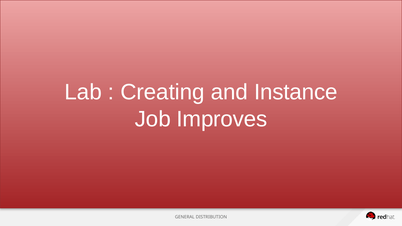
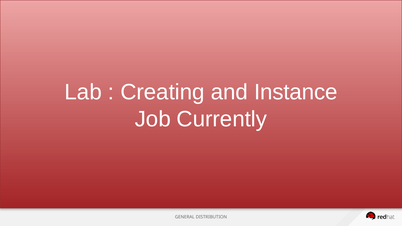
Improves: Improves -> Currently (222, 119)
